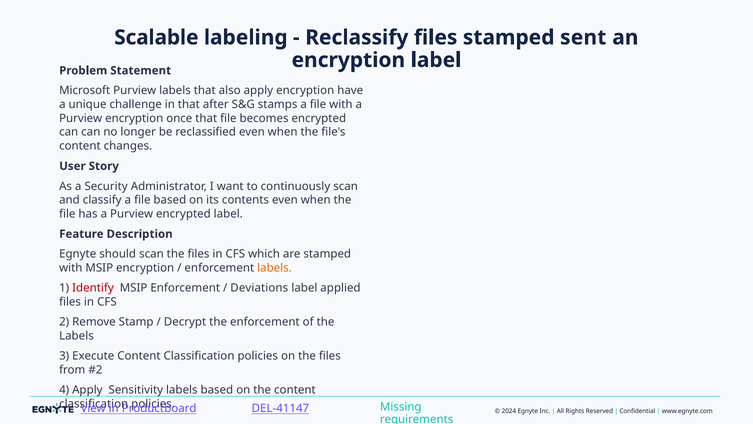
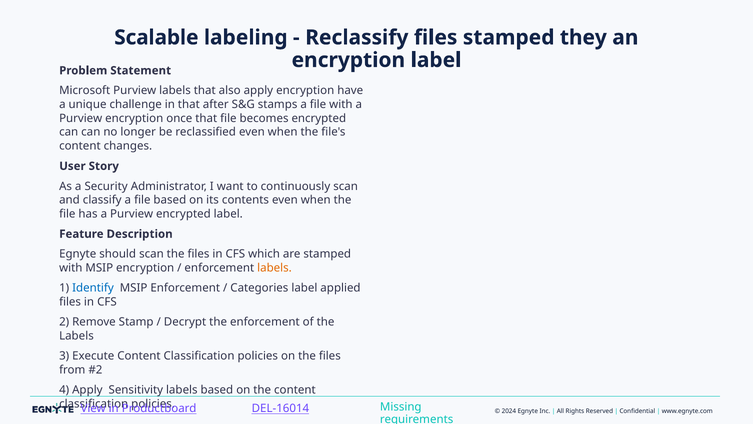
sent: sent -> they (583, 37)
Identify colour: red -> blue (93, 288)
Deviations: Deviations -> Categories (259, 288)
DEL-41147: DEL-41147 -> DEL-16014 (280, 408)
